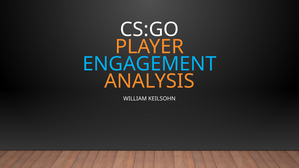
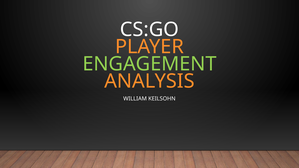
ENGAGEMENT colour: light blue -> light green (149, 64)
